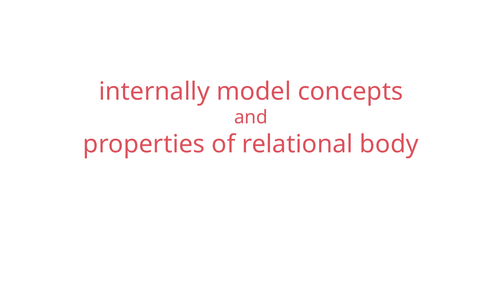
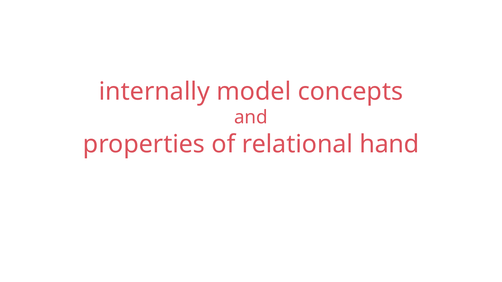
body: body -> hand (389, 144)
